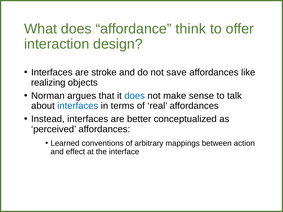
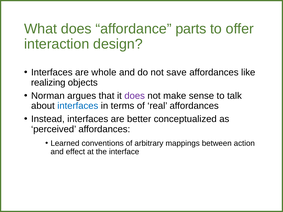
think: think -> parts (191, 29)
stroke: stroke -> whole (104, 72)
does colour: blue -> purple (135, 96)
